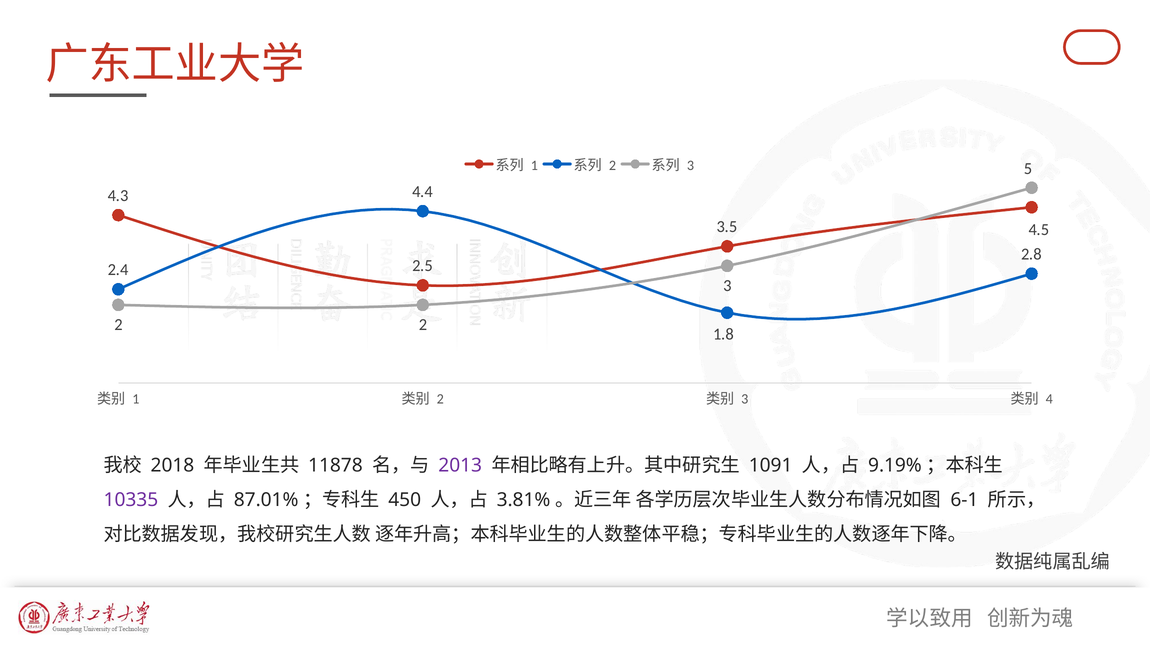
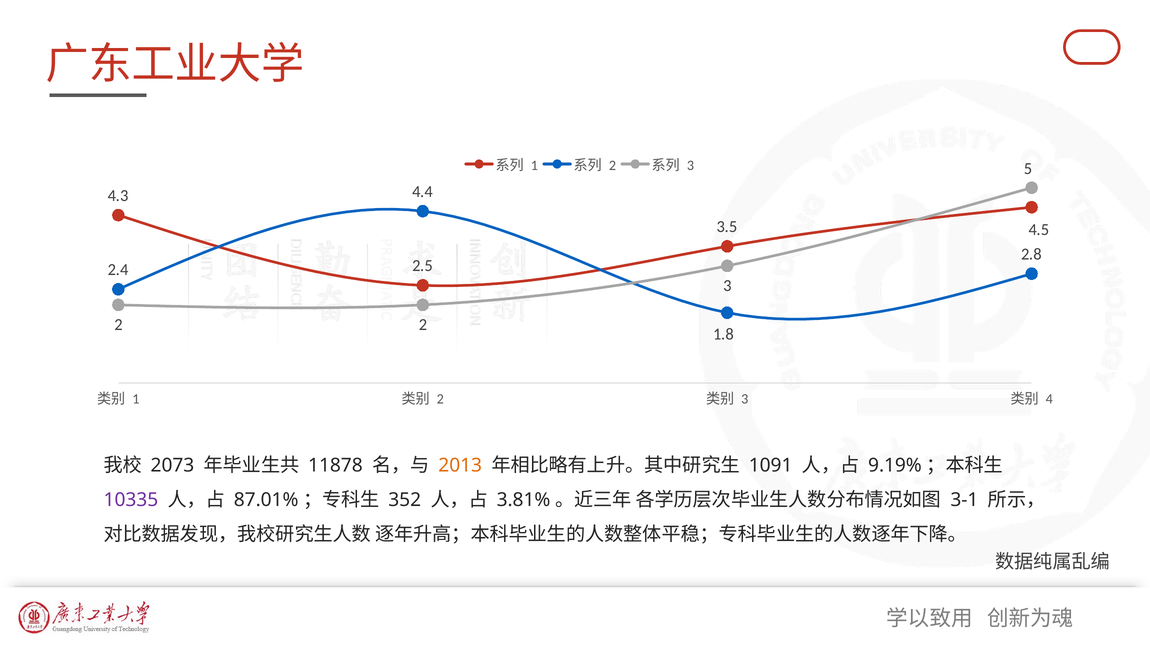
2018: 2018 -> 2073 (172, 465)
2013 colour: purple -> orange (460, 465)
450: 450 -> 352 (405, 500)
6-1: 6-1 -> 3-1 (964, 500)
